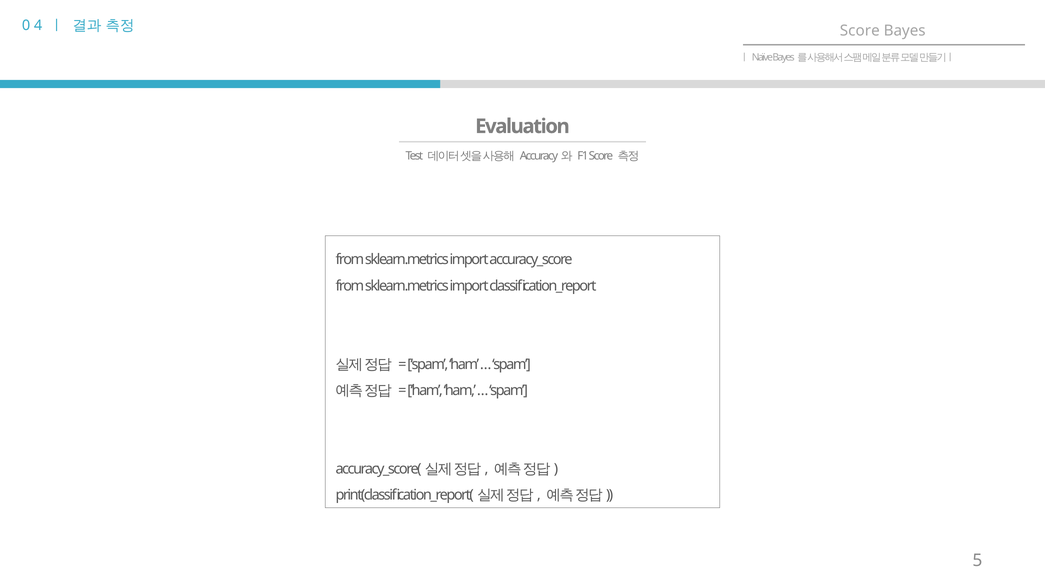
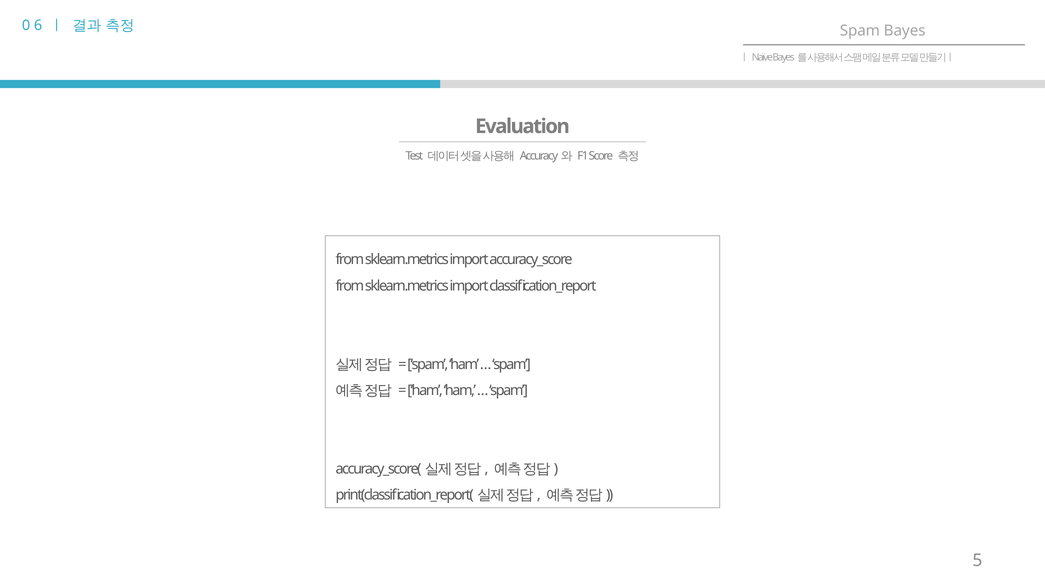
4: 4 -> 6 (38, 25)
Score: Score -> Spam (860, 31)
